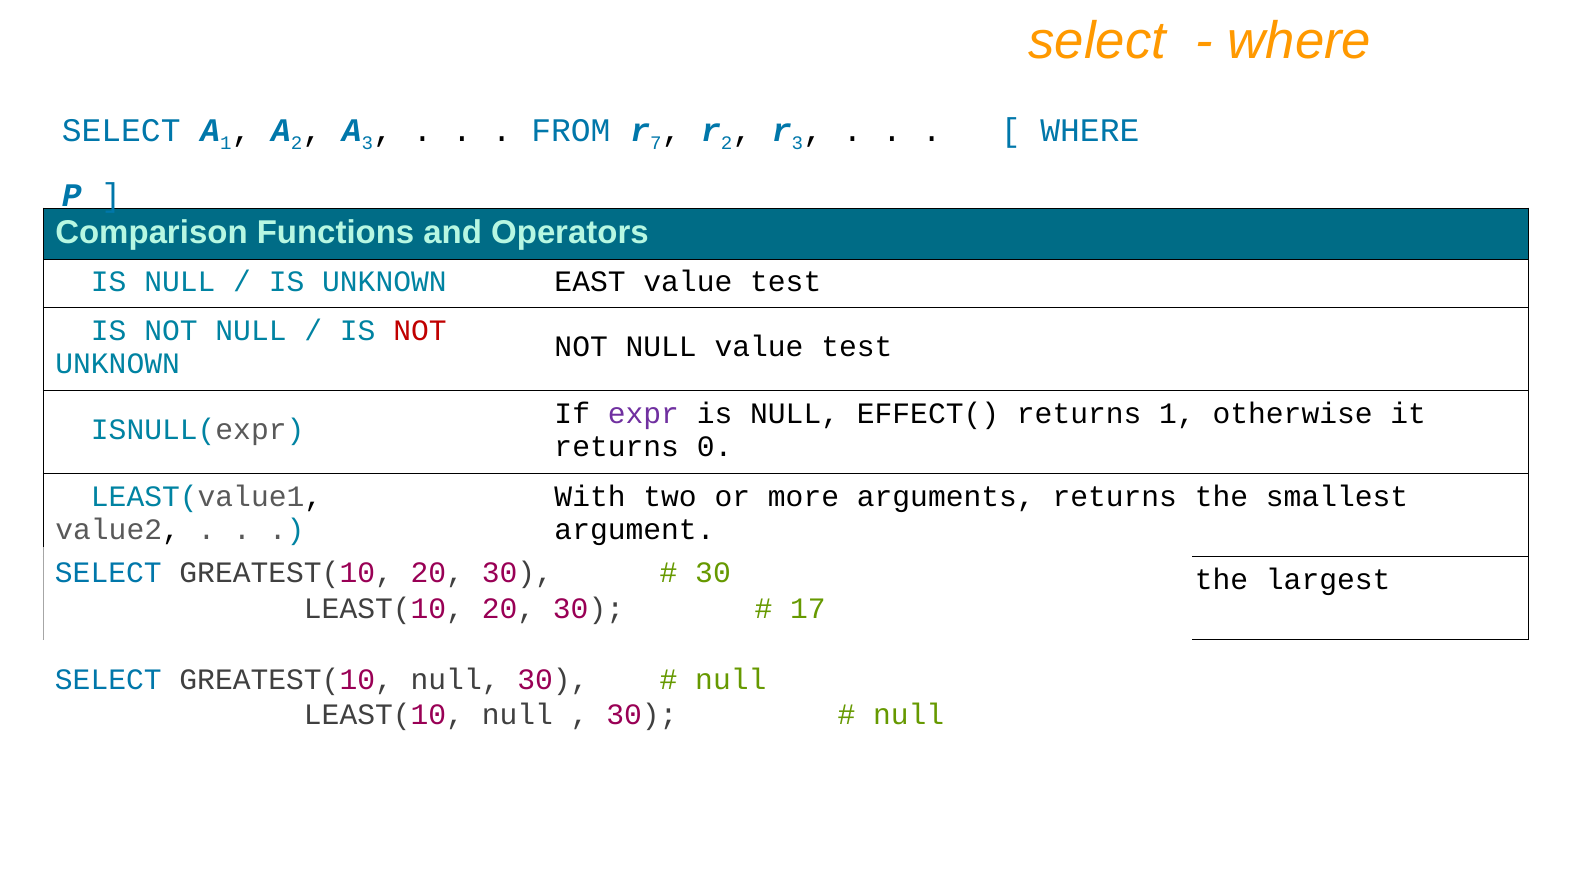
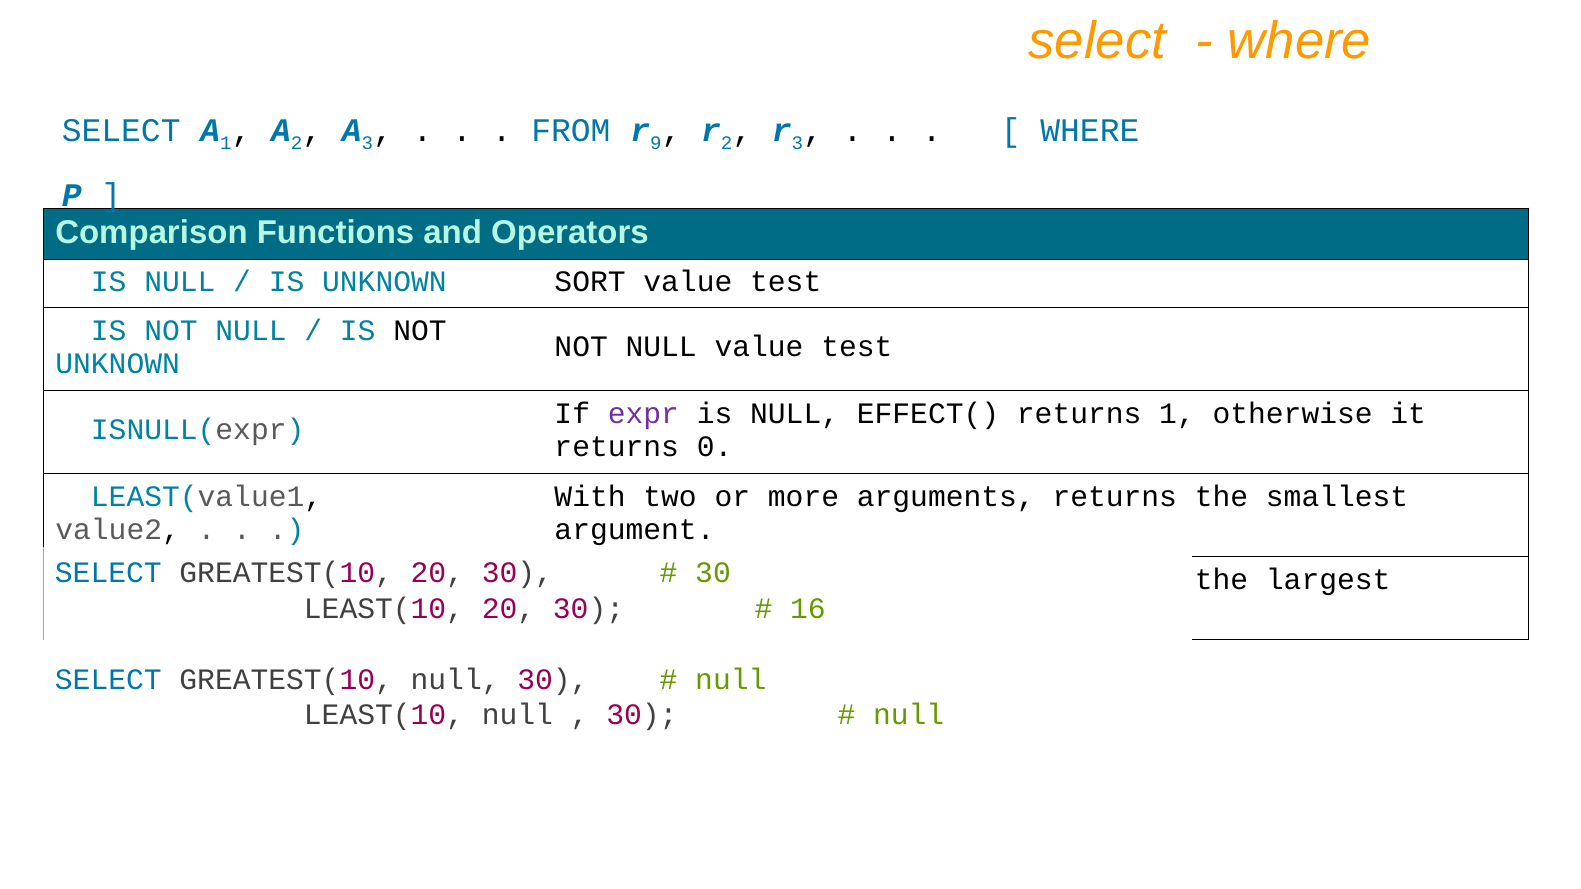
7: 7 -> 9 (656, 143)
EAST: EAST -> SORT (590, 282)
NOT colour: red -> black (420, 330)
17: 17 -> 16 (808, 609)
